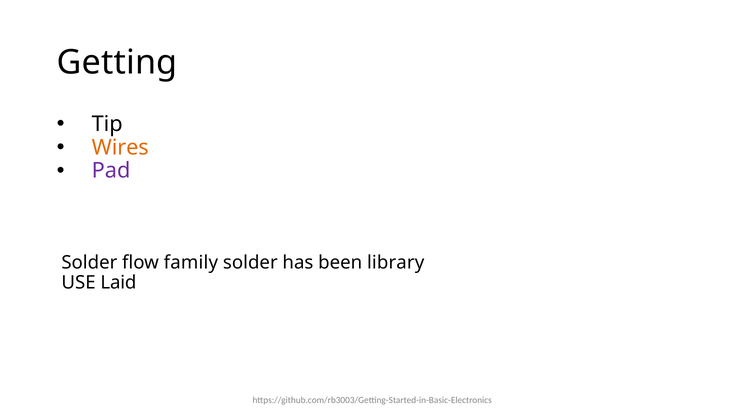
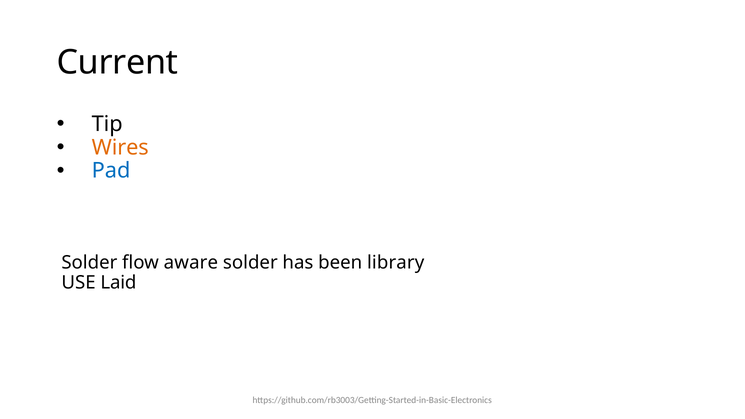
Getting: Getting -> Current (117, 63)
Pad colour: purple -> blue (111, 171)
family: family -> aware (191, 263)
